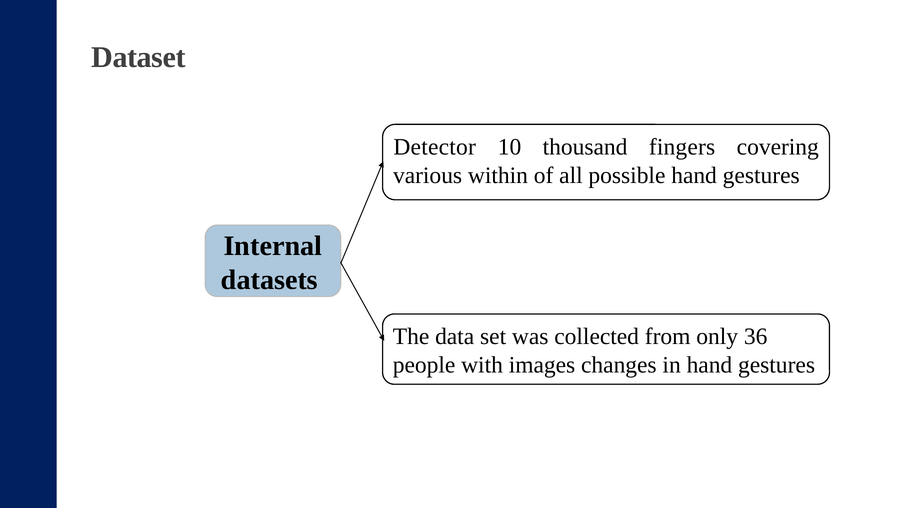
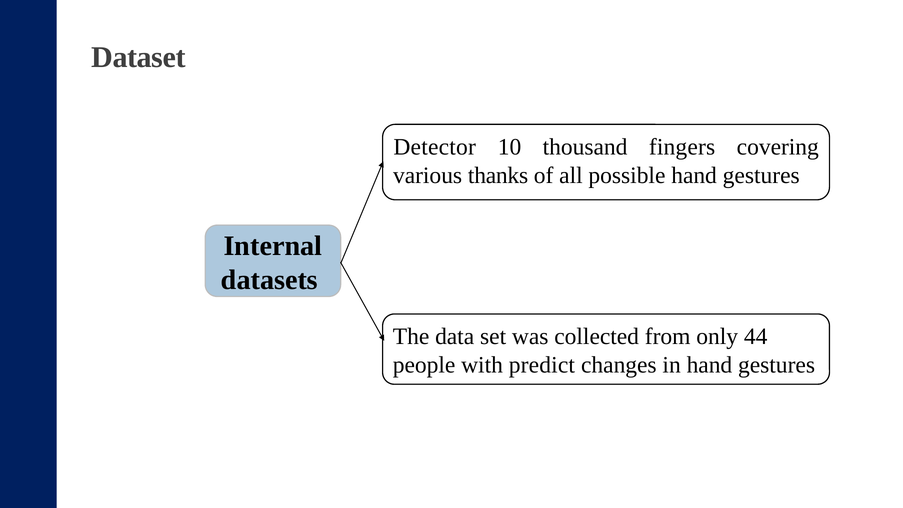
within: within -> thanks (498, 175)
36: 36 -> 44 (756, 336)
images: images -> predict (542, 365)
